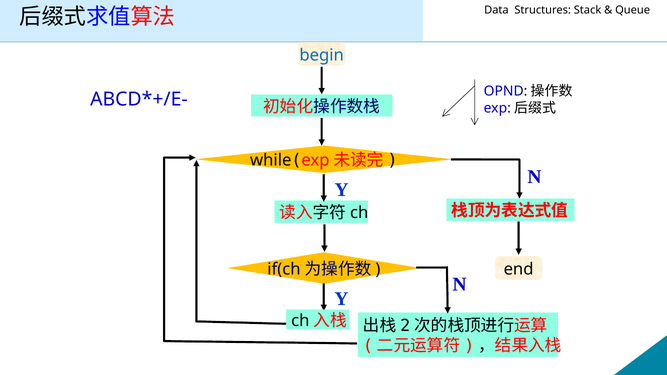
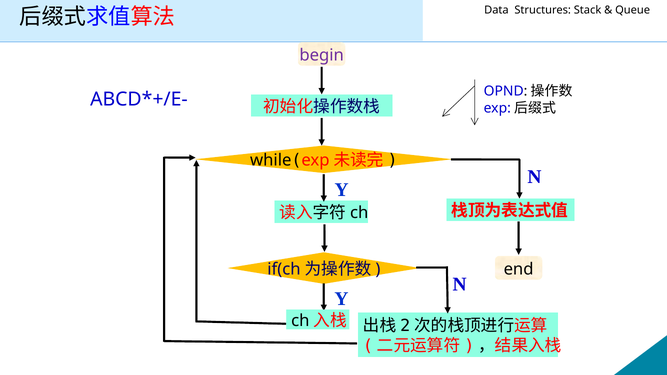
begin colour: blue -> purple (322, 55)
